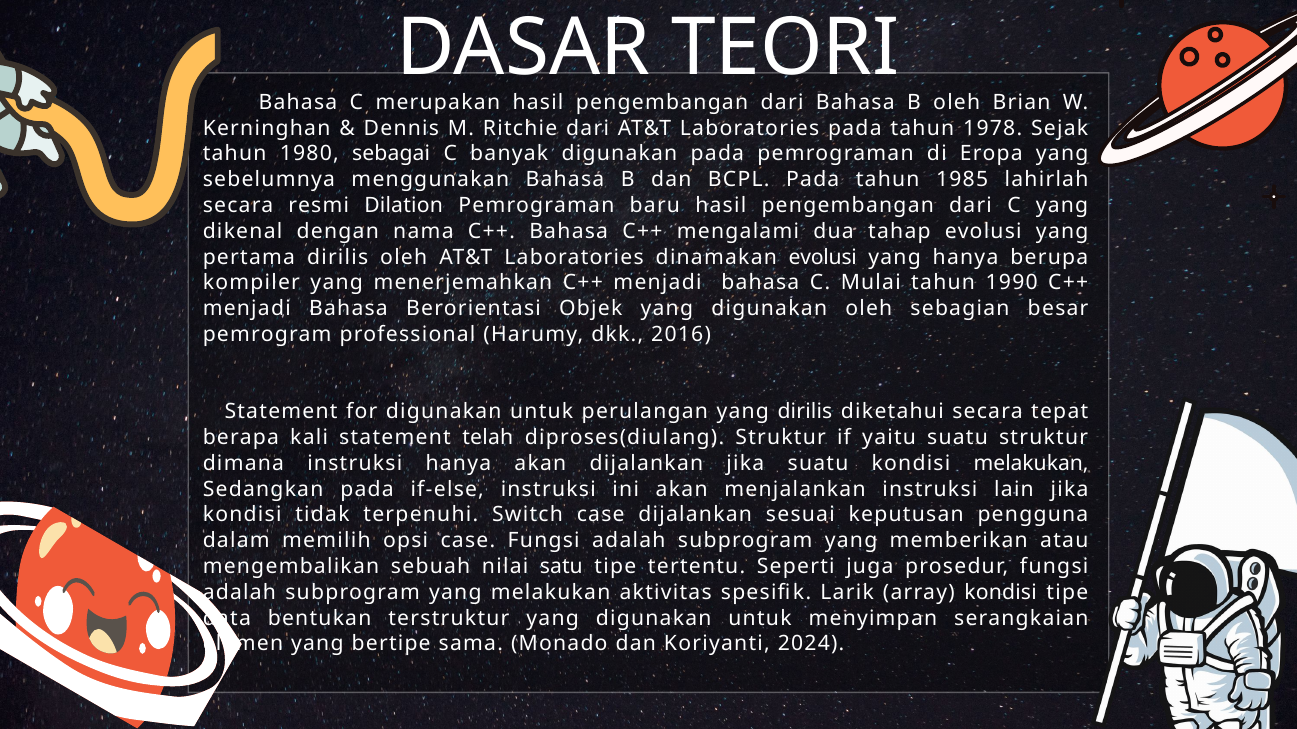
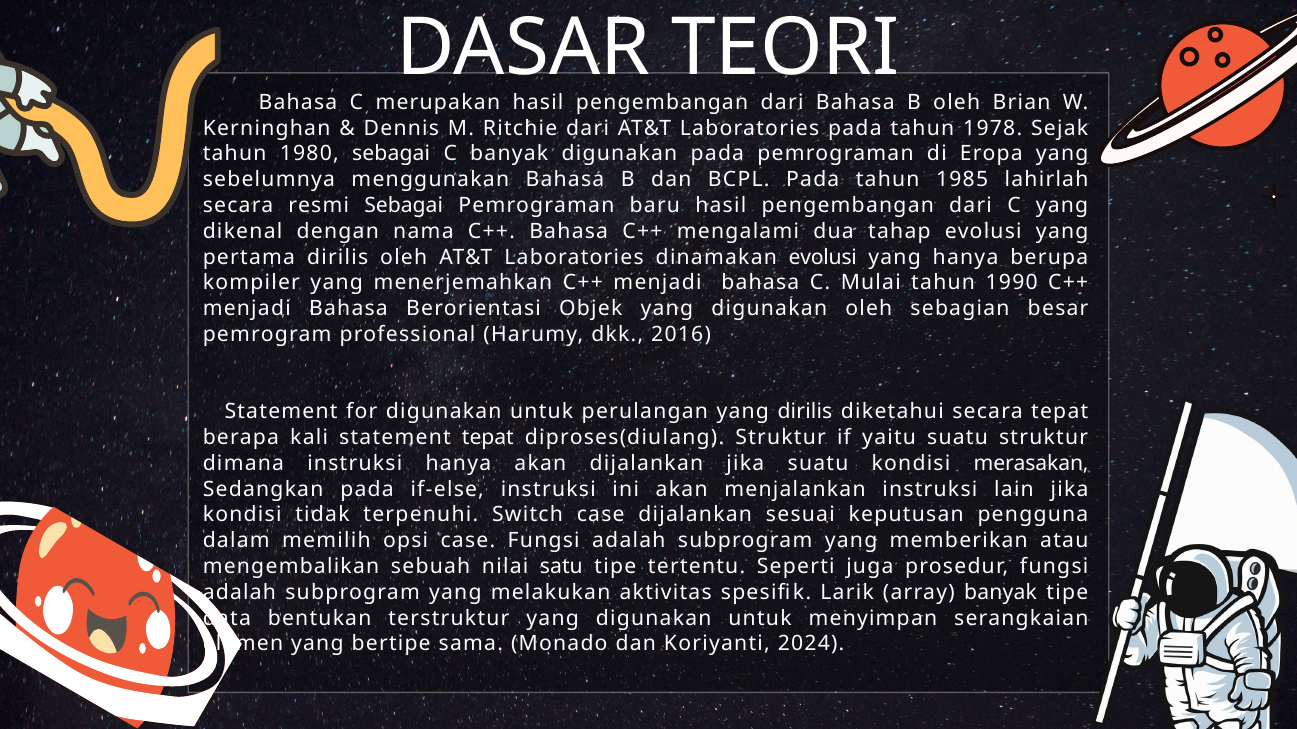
resmi Dilation: Dilation -> Sebagai (404, 206)
statement telah: telah -> tepat (488, 438)
kondisi melakukan: melakukan -> merasakan (1031, 464)
array kondisi: kondisi -> banyak (1001, 593)
